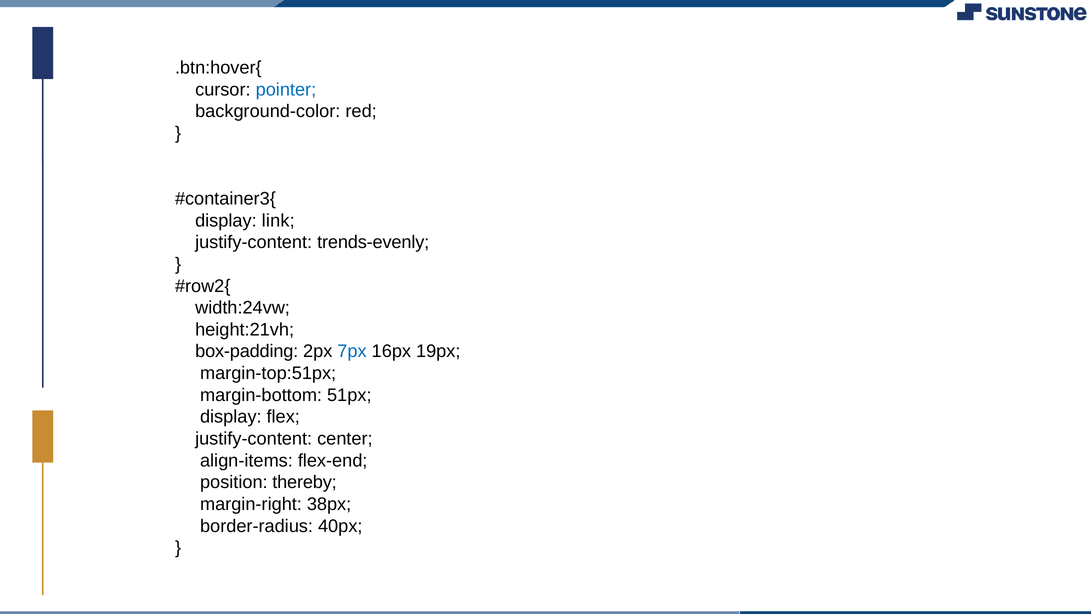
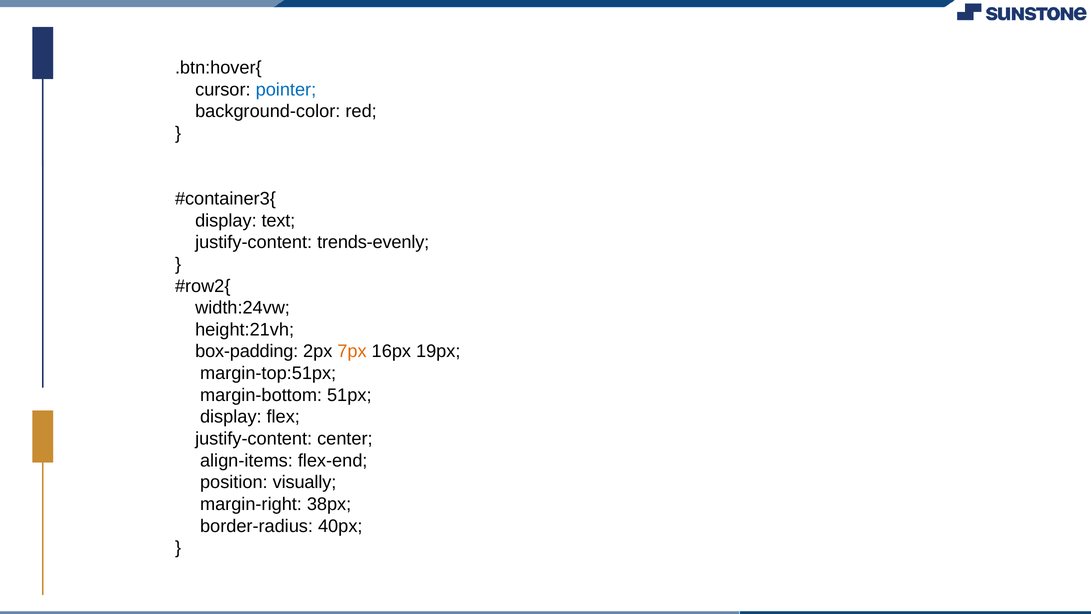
link: link -> text (278, 220)
7px colour: blue -> orange (352, 351)
thereby: thereby -> visually (304, 482)
